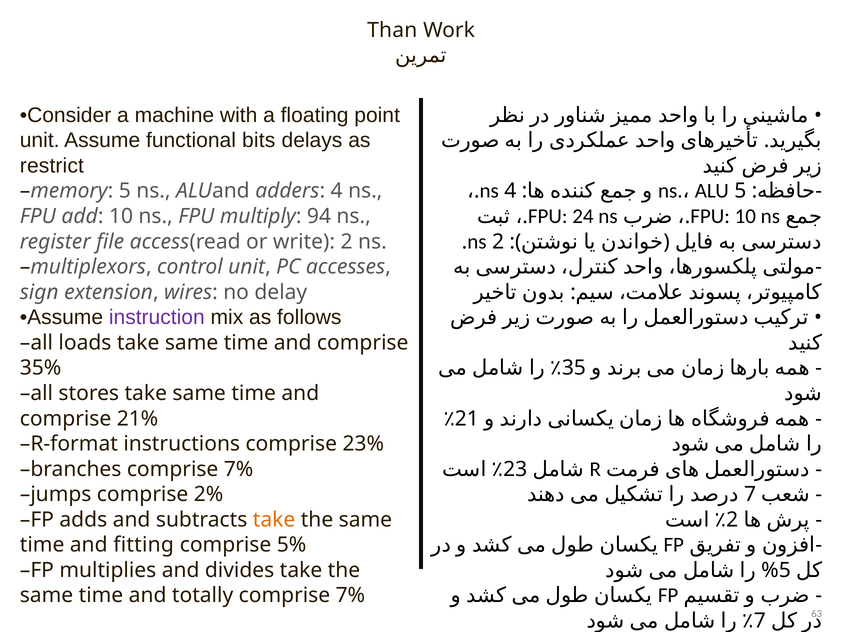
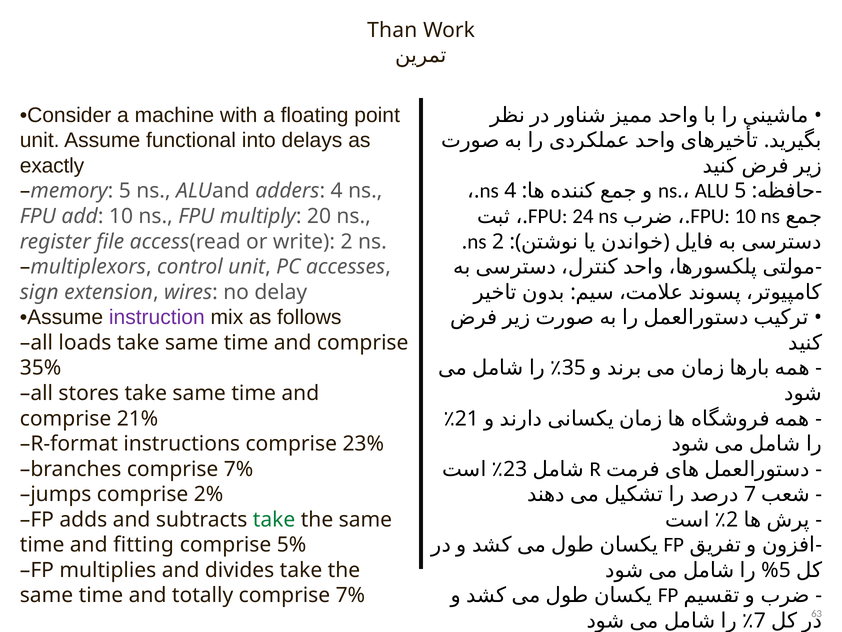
bits: bits -> into (259, 140)
restrict: restrict -> exactly (52, 166)
94: 94 -> 20 (319, 216)
take colour: orange -> green (274, 519)
